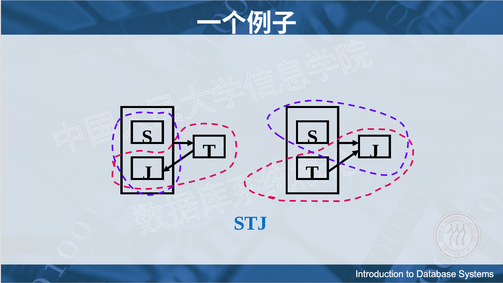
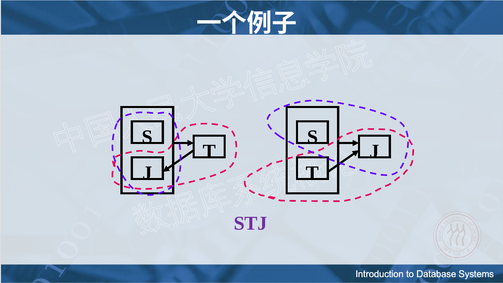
STJ colour: blue -> purple (251, 223)
